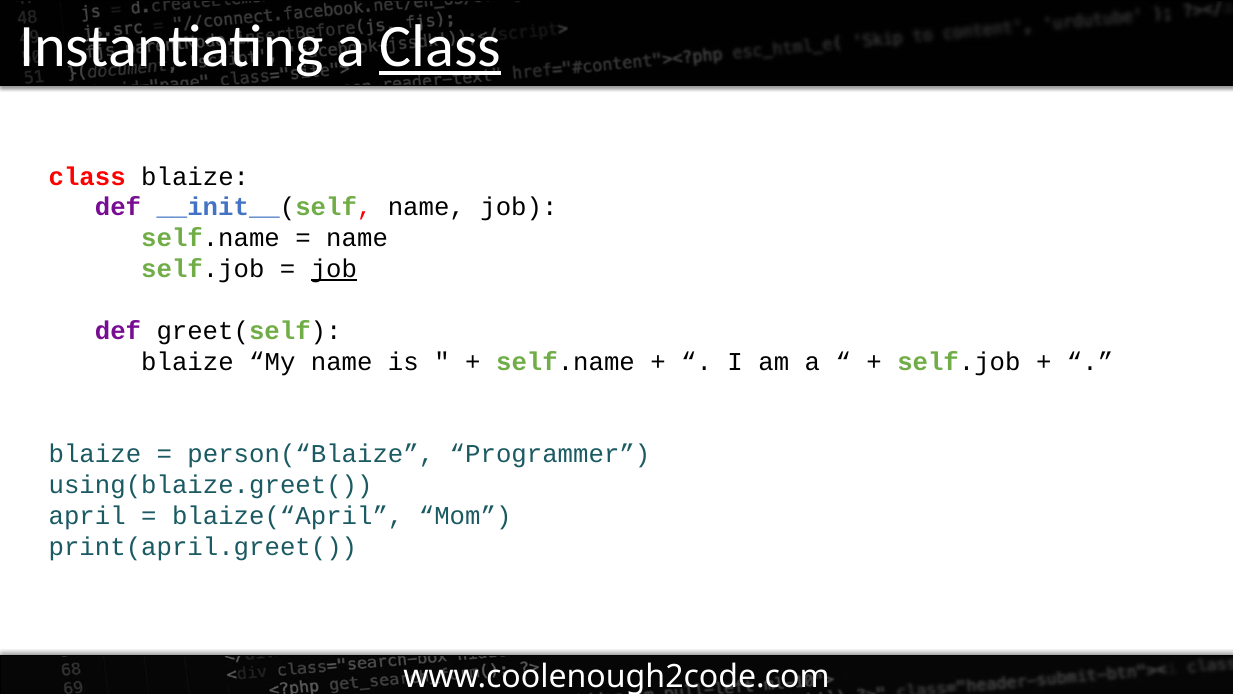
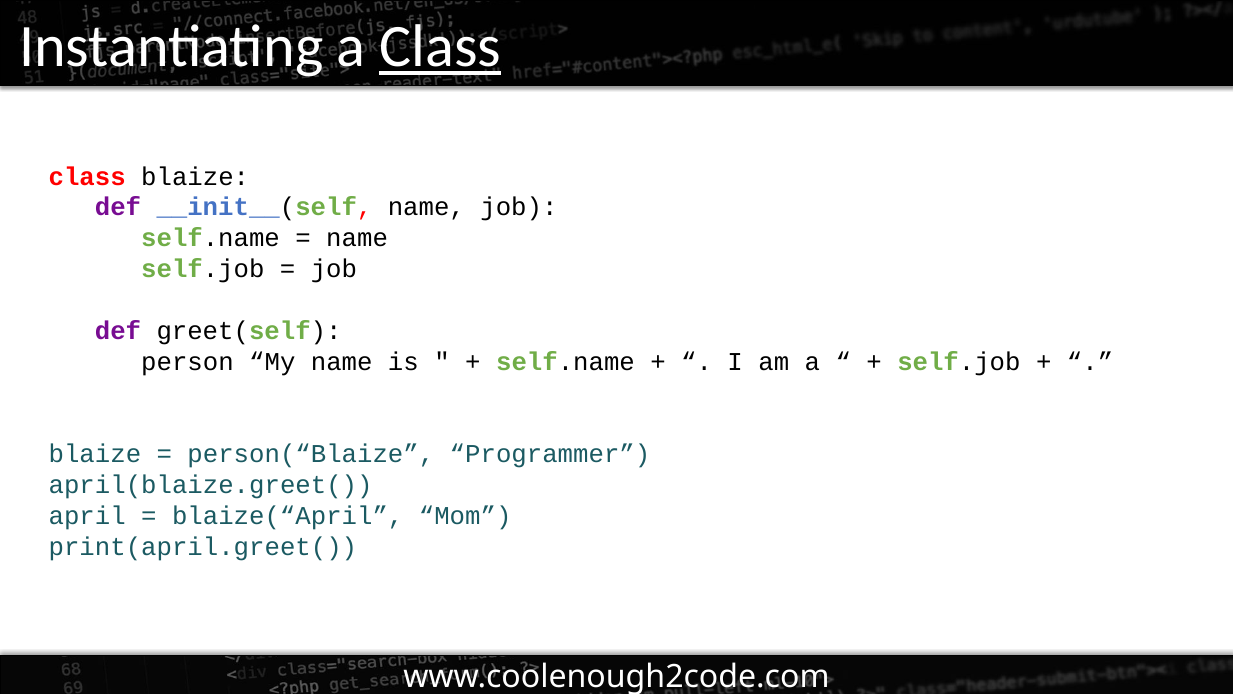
job underline: present -> none (334, 269)
blaize: blaize -> person (187, 362)
using(blaize.greet(: using(blaize.greet( -> april(blaize.greet( (211, 485)
